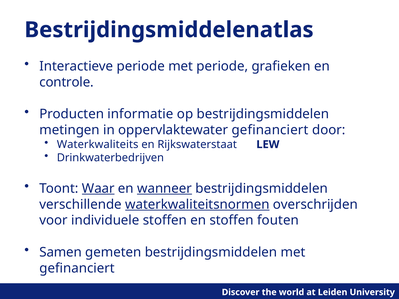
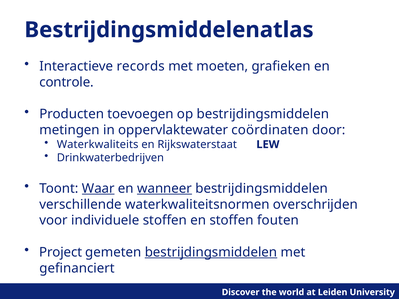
Interactieve periode: periode -> records (141, 66)
met periode: periode -> moeten (222, 66)
informatie: informatie -> toevoegen (140, 114)
oppervlaktewater gefinanciert: gefinanciert -> coördinaten (270, 130)
waterkwaliteitsnormen underline: present -> none (197, 205)
Samen: Samen -> Project (61, 252)
bestrijdingsmiddelen underline: none -> present (211, 252)
